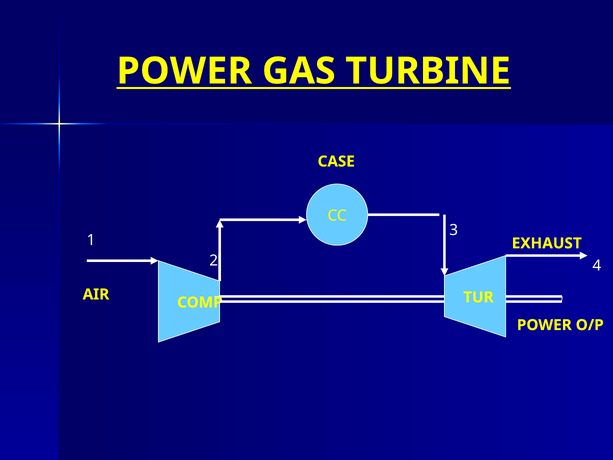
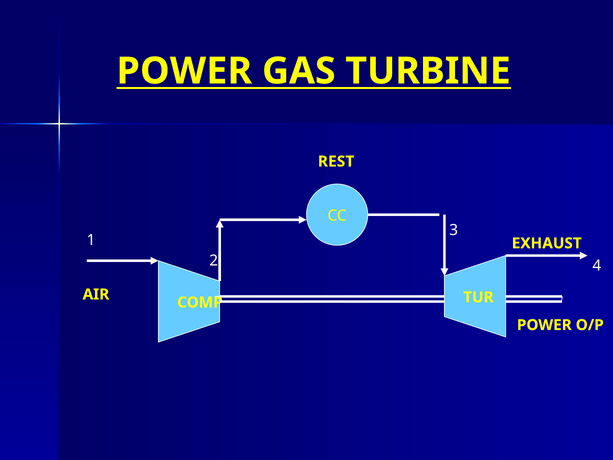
CASE: CASE -> REST (336, 161)
